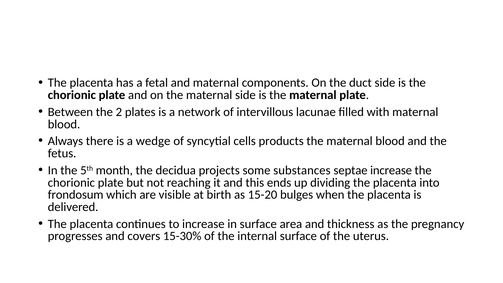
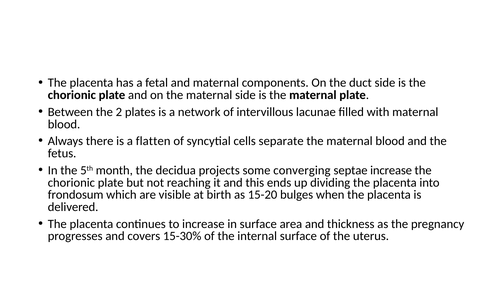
wedge: wedge -> flatten (153, 141)
products: products -> separate (281, 141)
substances: substances -> converging (302, 170)
